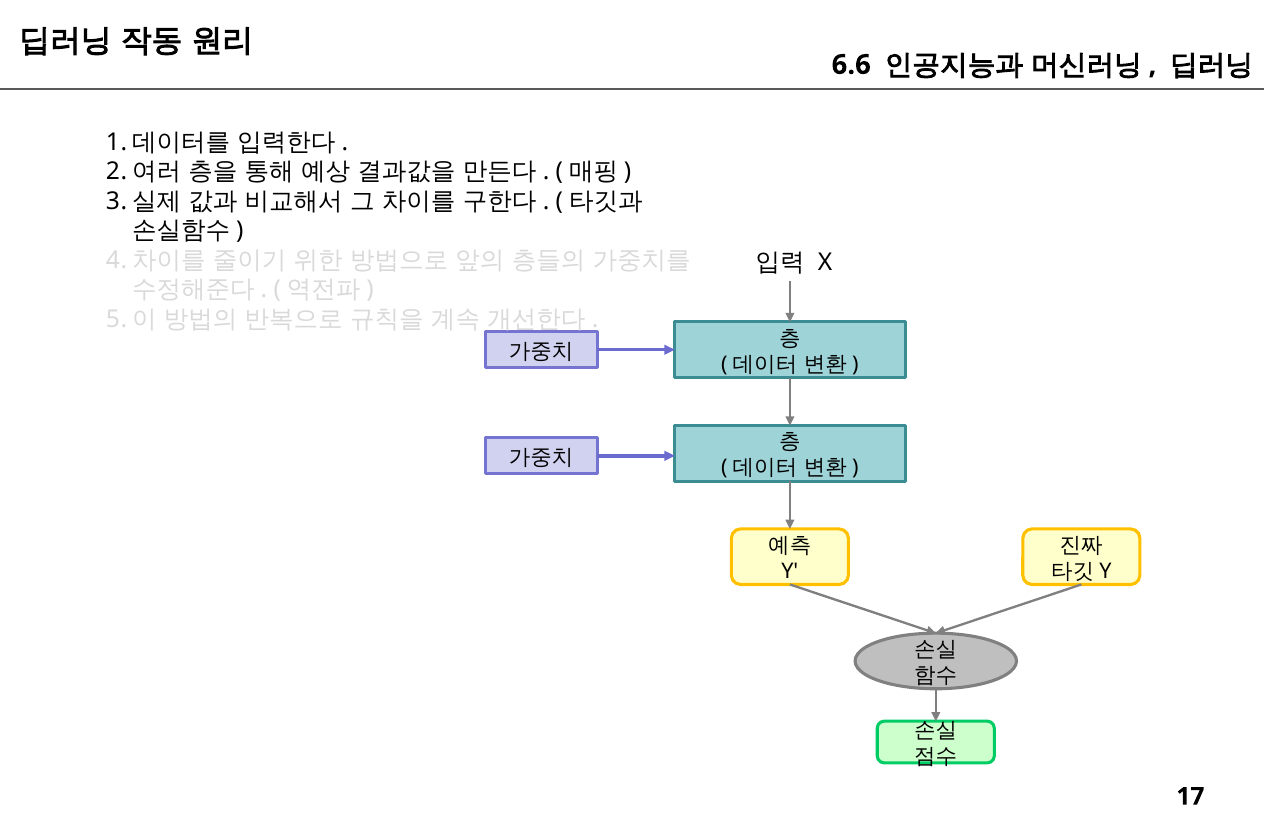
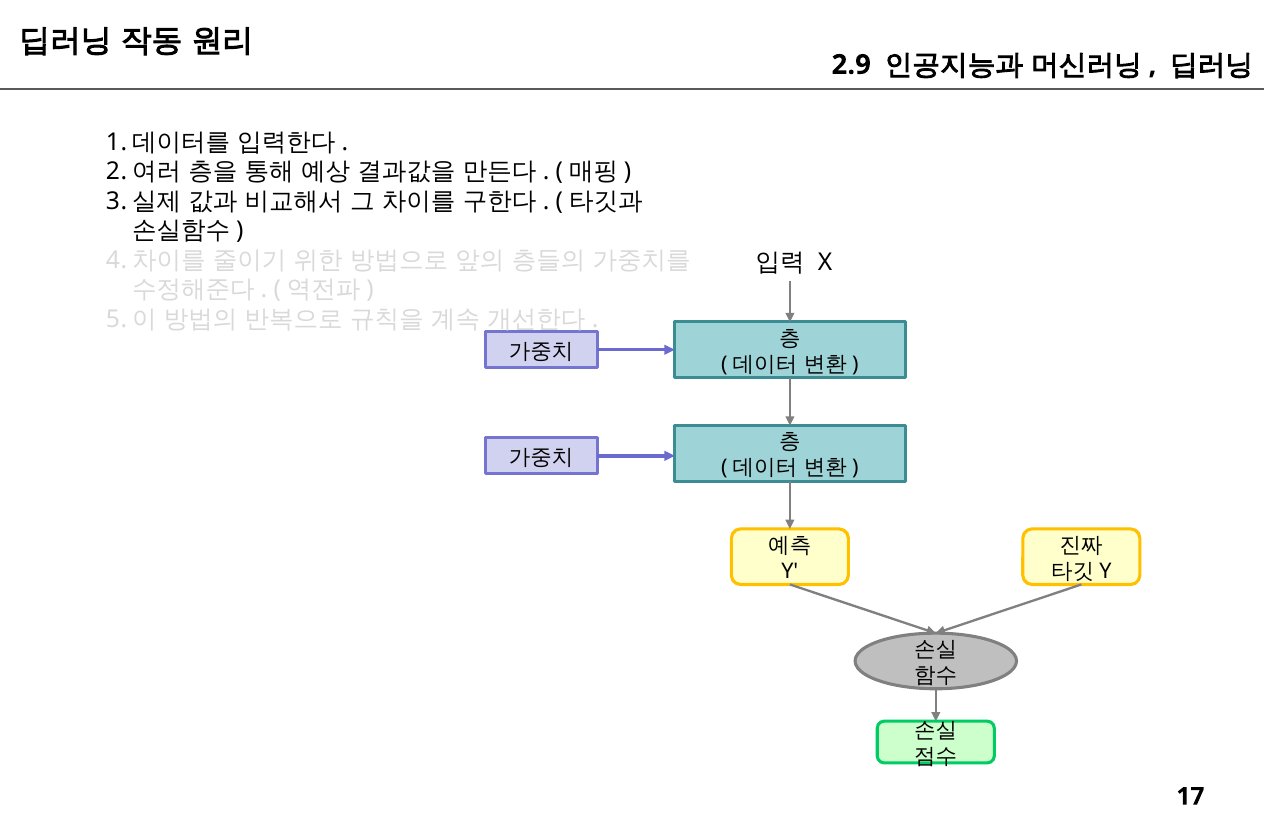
6.6: 6.6 -> 2.9 (851, 65)
